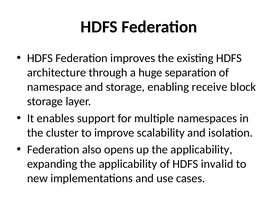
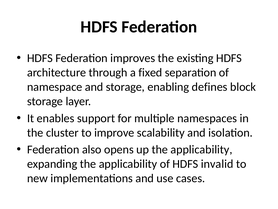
huge: huge -> fixed (150, 72)
receive: receive -> defines (210, 87)
